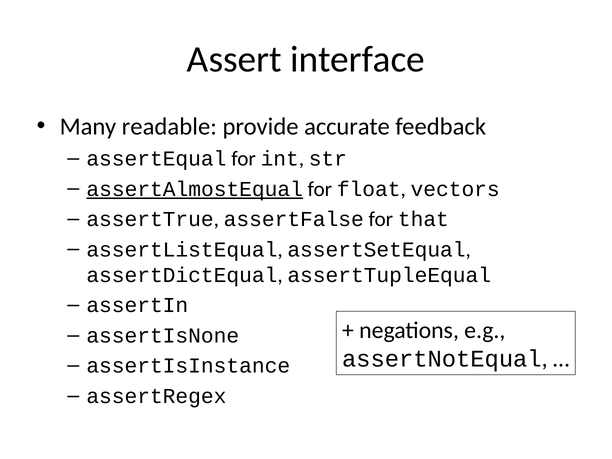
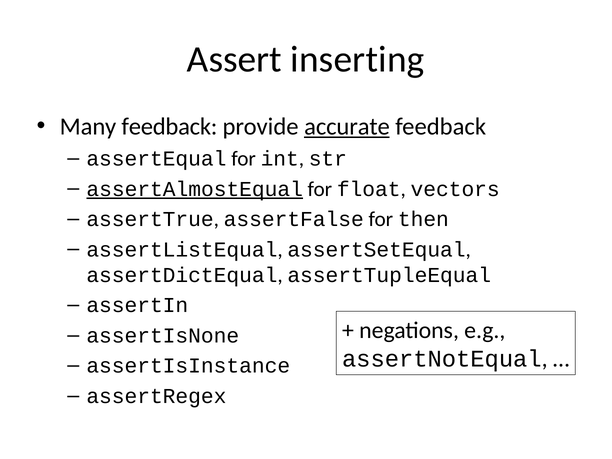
interface: interface -> inserting (357, 59)
Many readable: readable -> feedback (169, 127)
accurate underline: none -> present (347, 127)
that: that -> then (423, 219)
